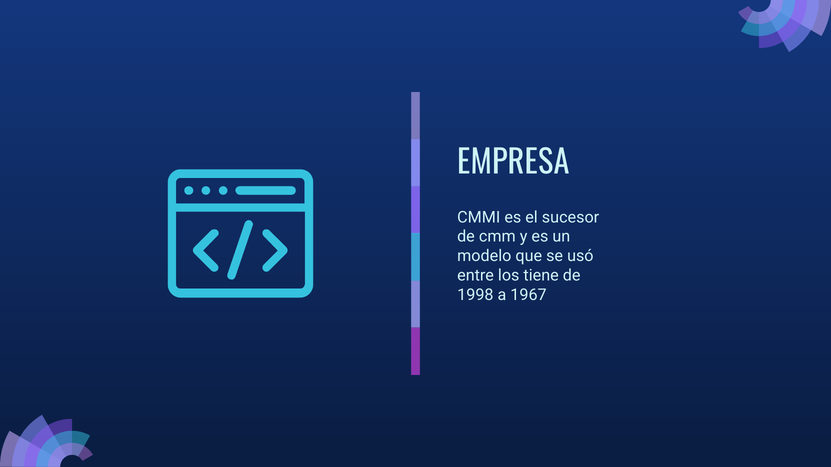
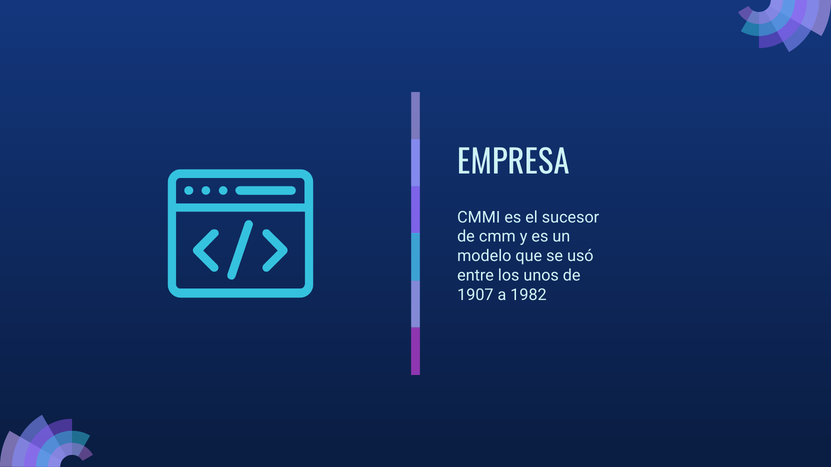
tiene: tiene -> unos (541, 276)
1998: 1998 -> 1907 (475, 295)
1967: 1967 -> 1982 (529, 295)
